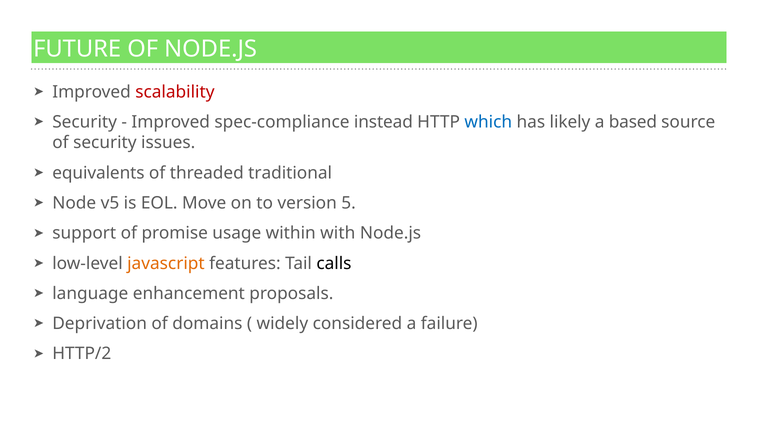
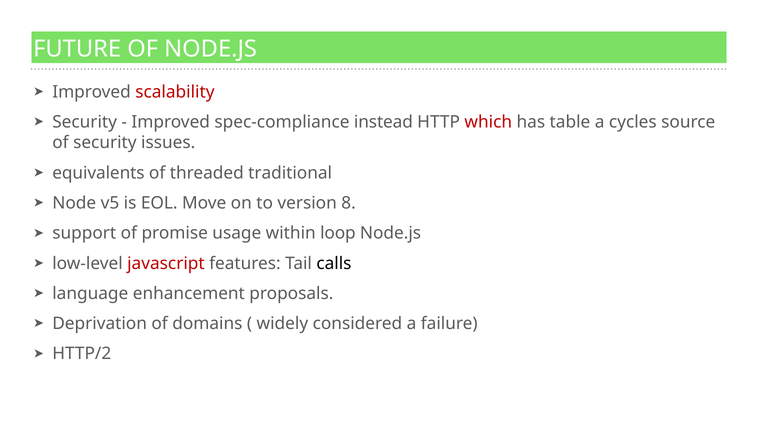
which colour: blue -> red (488, 122)
likely: likely -> table (570, 122)
based: based -> cycles (633, 122)
5: 5 -> 8 (349, 203)
with: with -> loop (338, 233)
javascript colour: orange -> red (166, 264)
